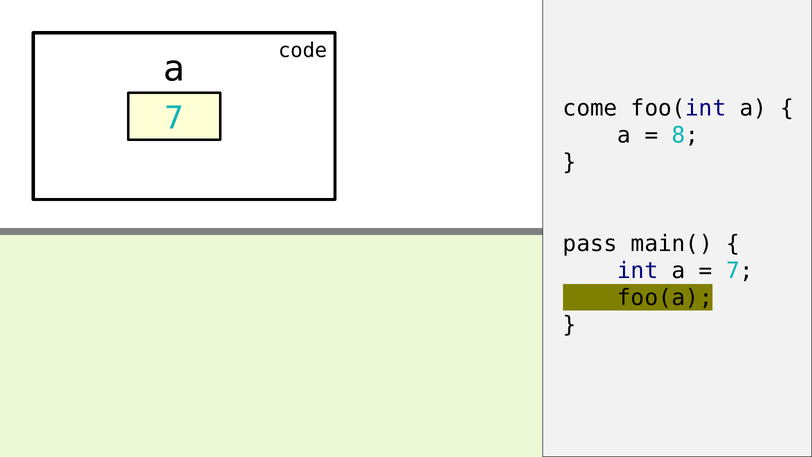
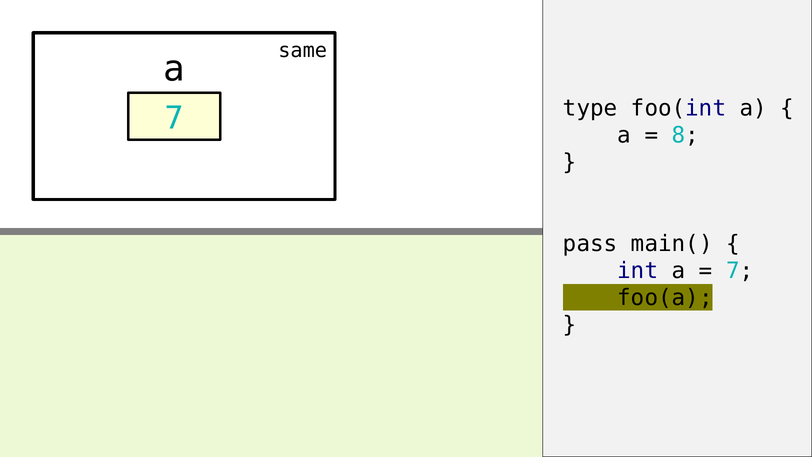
code: code -> same (303, 51)
come: come -> type (590, 108)
